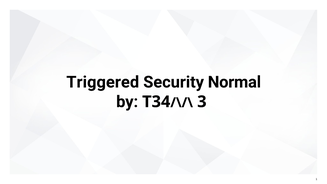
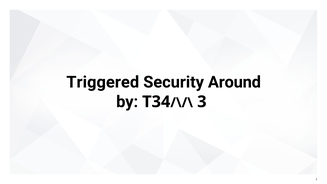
Normal: Normal -> Around (234, 82)
